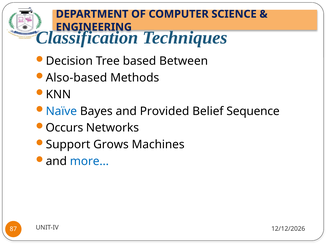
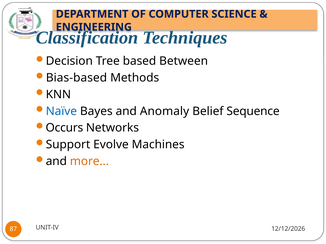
Also-based: Also-based -> Bias-based (76, 78)
Provided: Provided -> Anomaly (165, 111)
Grows: Grows -> Evolve (111, 145)
more colour: blue -> orange (89, 162)
